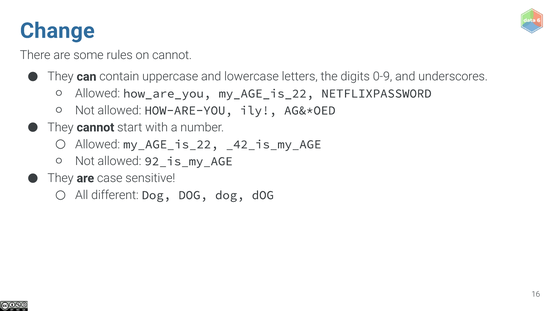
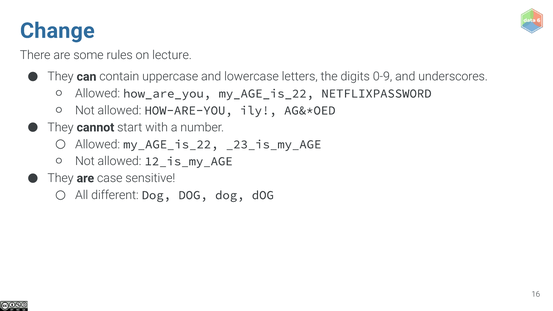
on cannot: cannot -> lecture (172, 55)
_42_is_my_AGE: _42_is_my_AGE -> _23_is_my_AGE (274, 144)
92_is_my_AGE: 92_is_my_AGE -> 12_is_my_AGE (189, 161)
